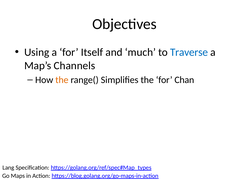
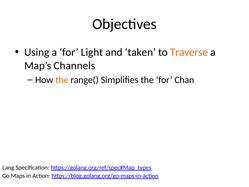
Itself: Itself -> Light (92, 52)
much: much -> taken (140, 52)
Traverse colour: blue -> orange (189, 52)
